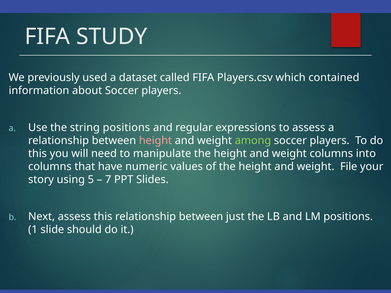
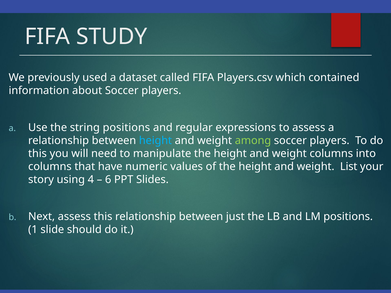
height colour: pink -> light blue (155, 141)
File: File -> List (349, 167)
5: 5 -> 4 (91, 180)
7: 7 -> 6 (108, 180)
